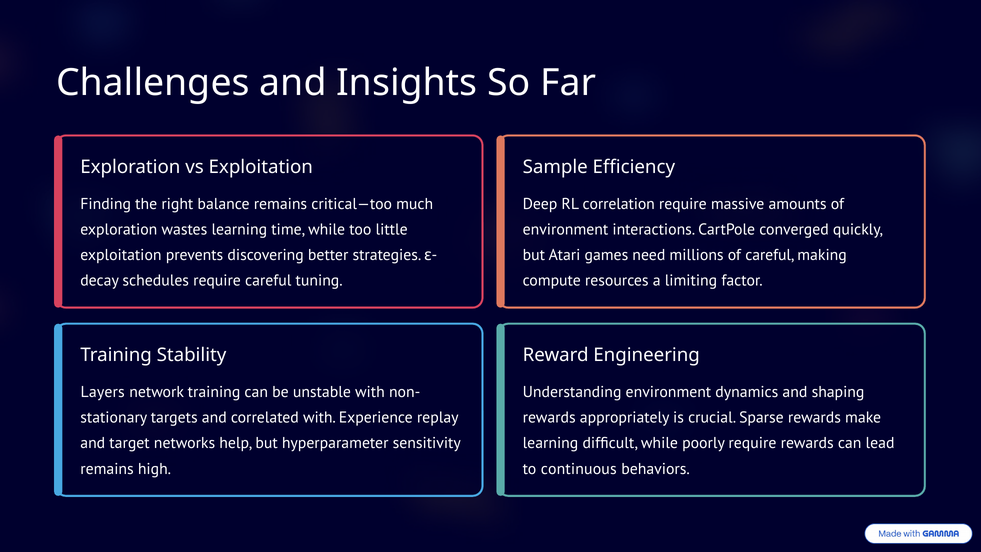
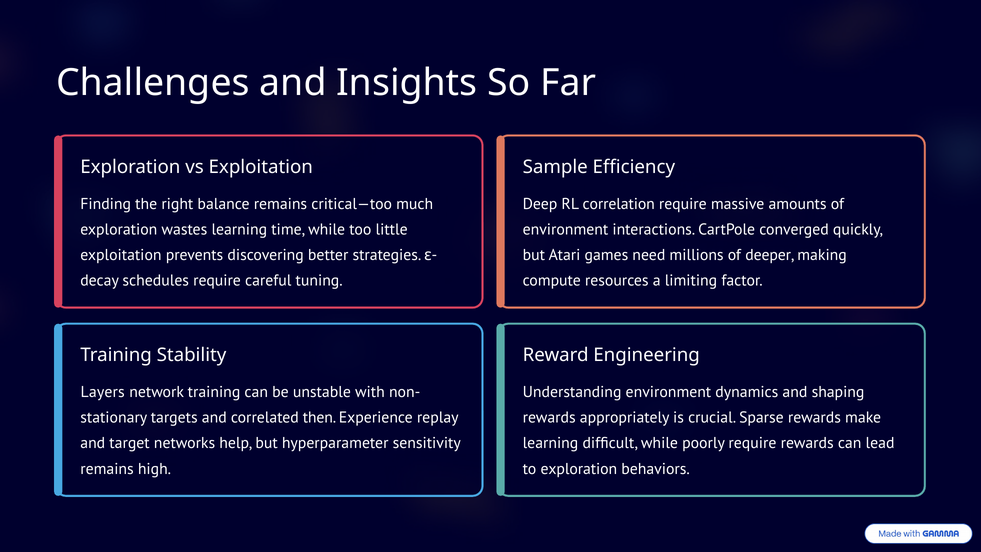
of careful: careful -> deeper (770, 255)
correlated with: with -> then (319, 418)
to continuous: continuous -> exploration (579, 469)
